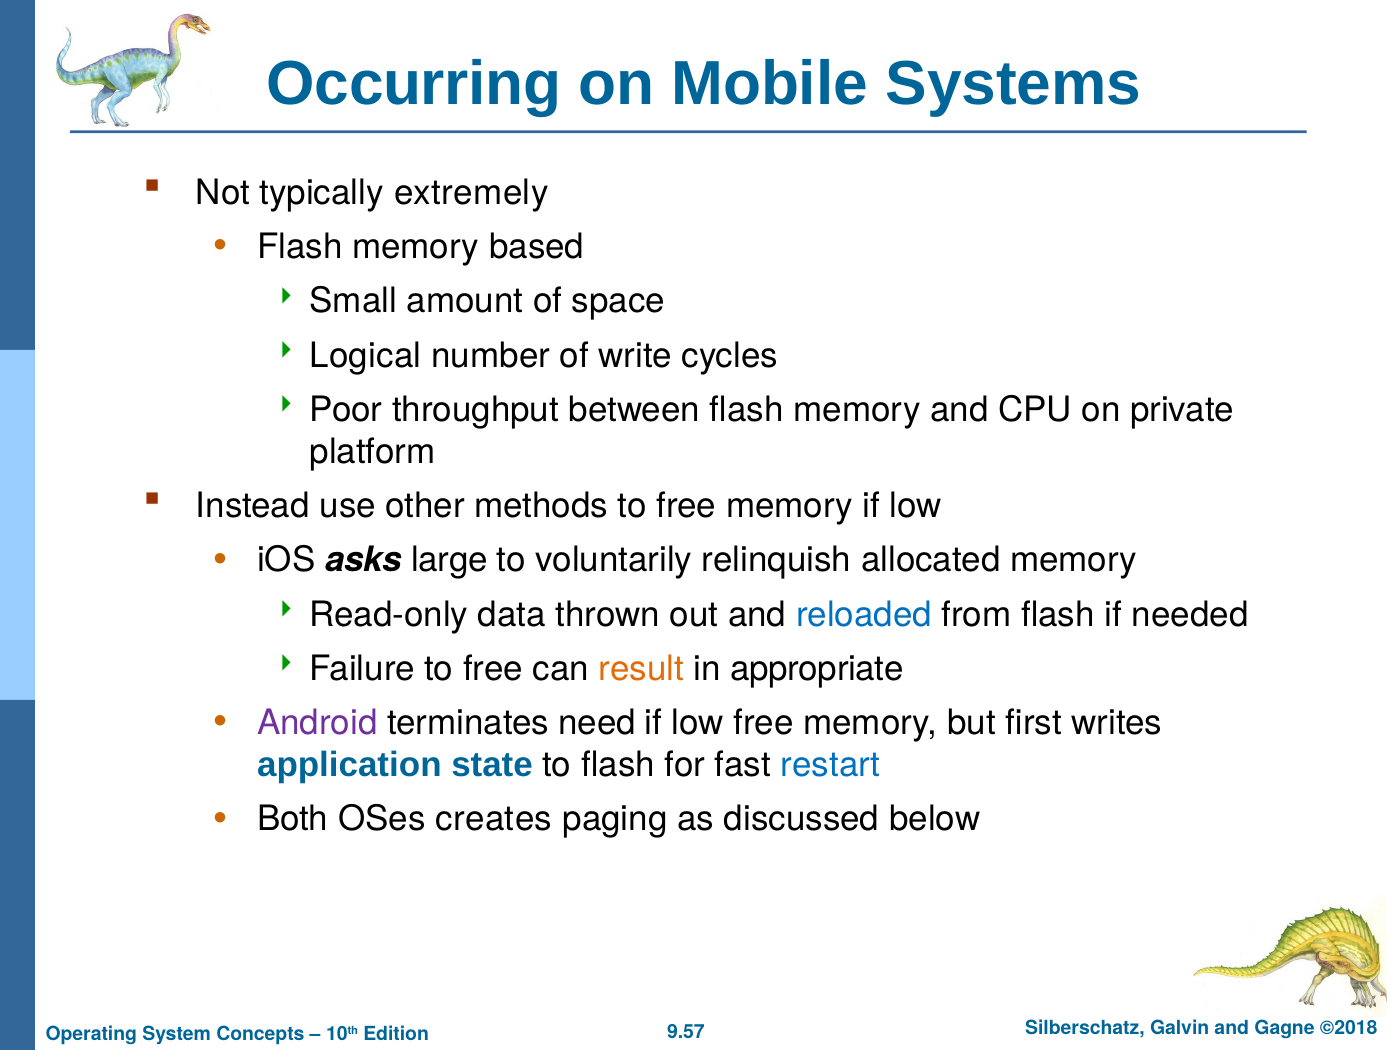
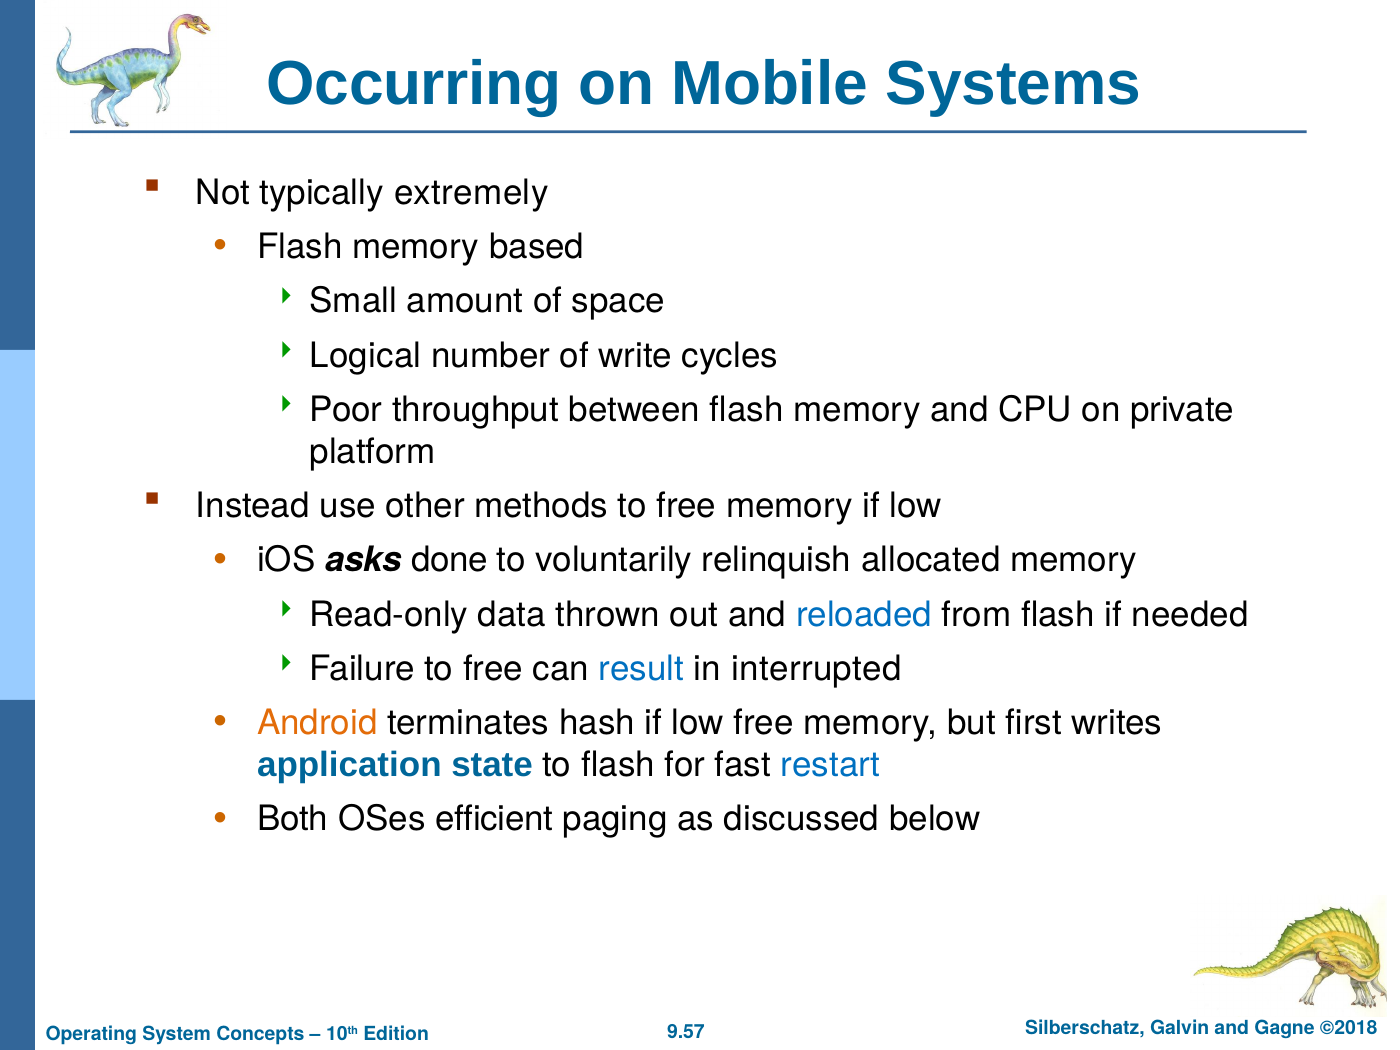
large: large -> done (450, 560)
result colour: orange -> blue (641, 669)
appropriate: appropriate -> interrupted (817, 669)
Android colour: purple -> orange (317, 723)
need: need -> hash (597, 723)
creates: creates -> efficient (494, 819)
